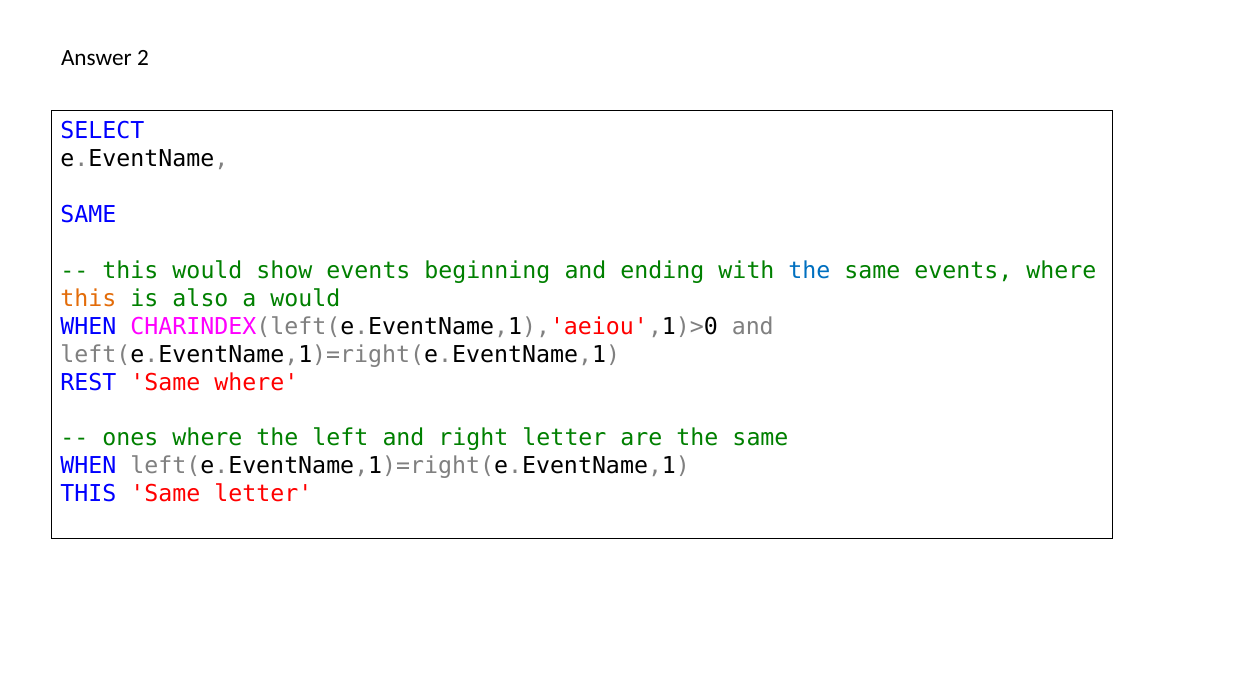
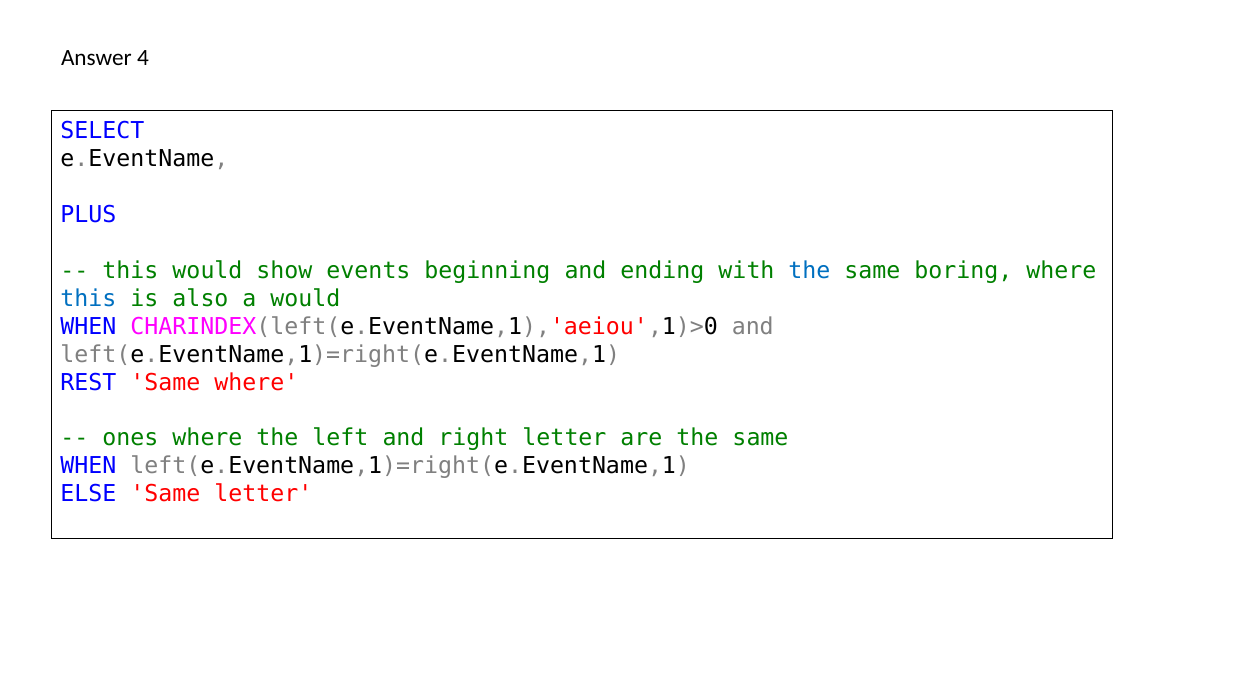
2: 2 -> 4 (143, 58)
SAME: SAME -> PLUS (88, 215)
same events: events -> boring (963, 271)
this colour: orange -> blue (88, 299)
THIS: THIS -> ELSE (88, 494)
